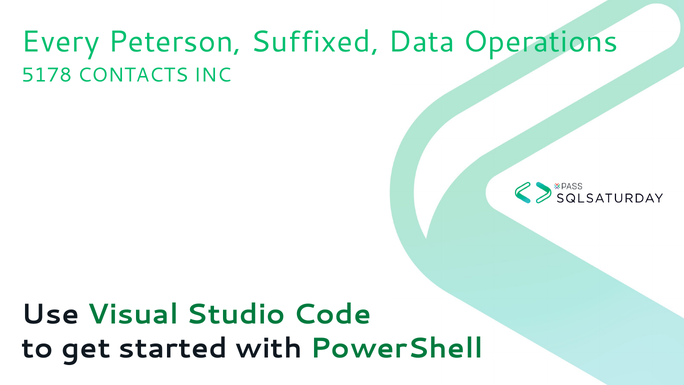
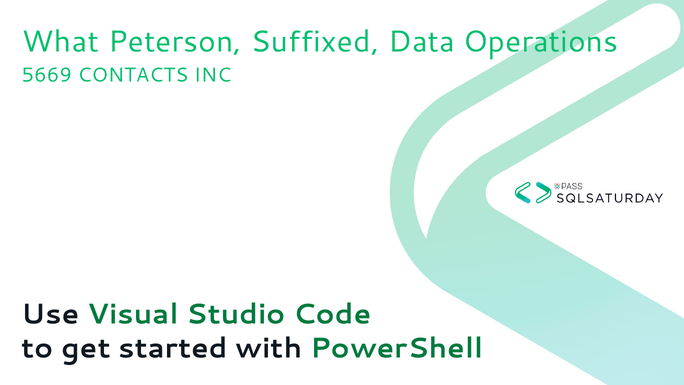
Every: Every -> What (61, 42)
5178: 5178 -> 5669 (47, 75)
